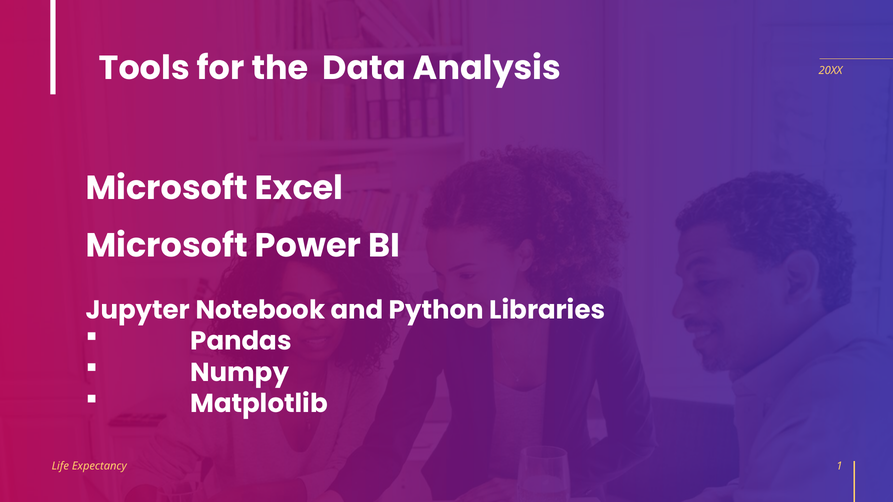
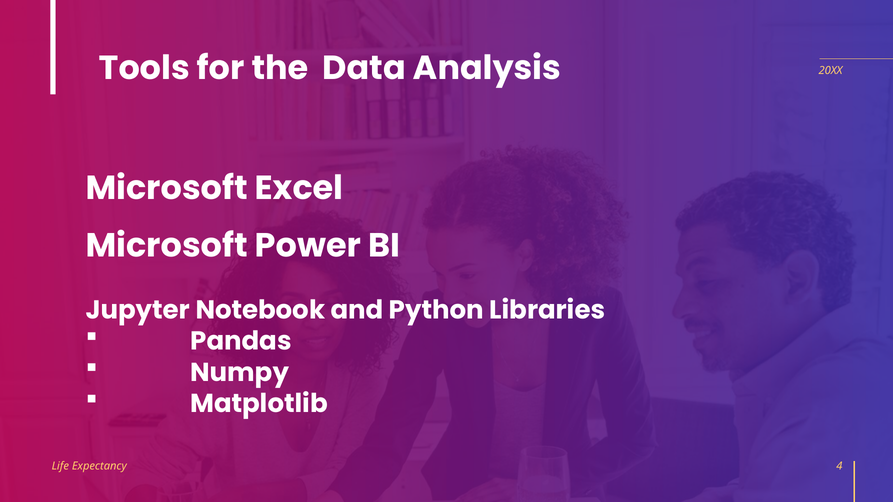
1: 1 -> 4 (839, 466)
